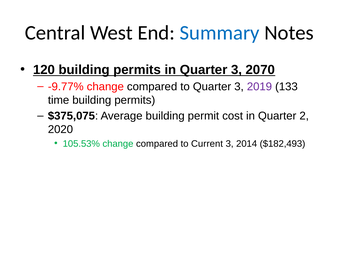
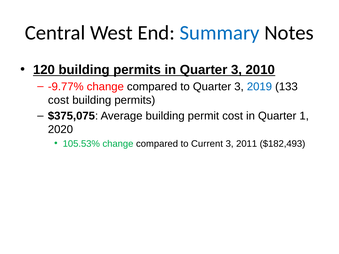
2070: 2070 -> 2010 (260, 70)
2019 colour: purple -> blue (259, 87)
time: time -> cost (58, 100)
2: 2 -> 1 (304, 116)
2014: 2014 -> 2011 (247, 144)
